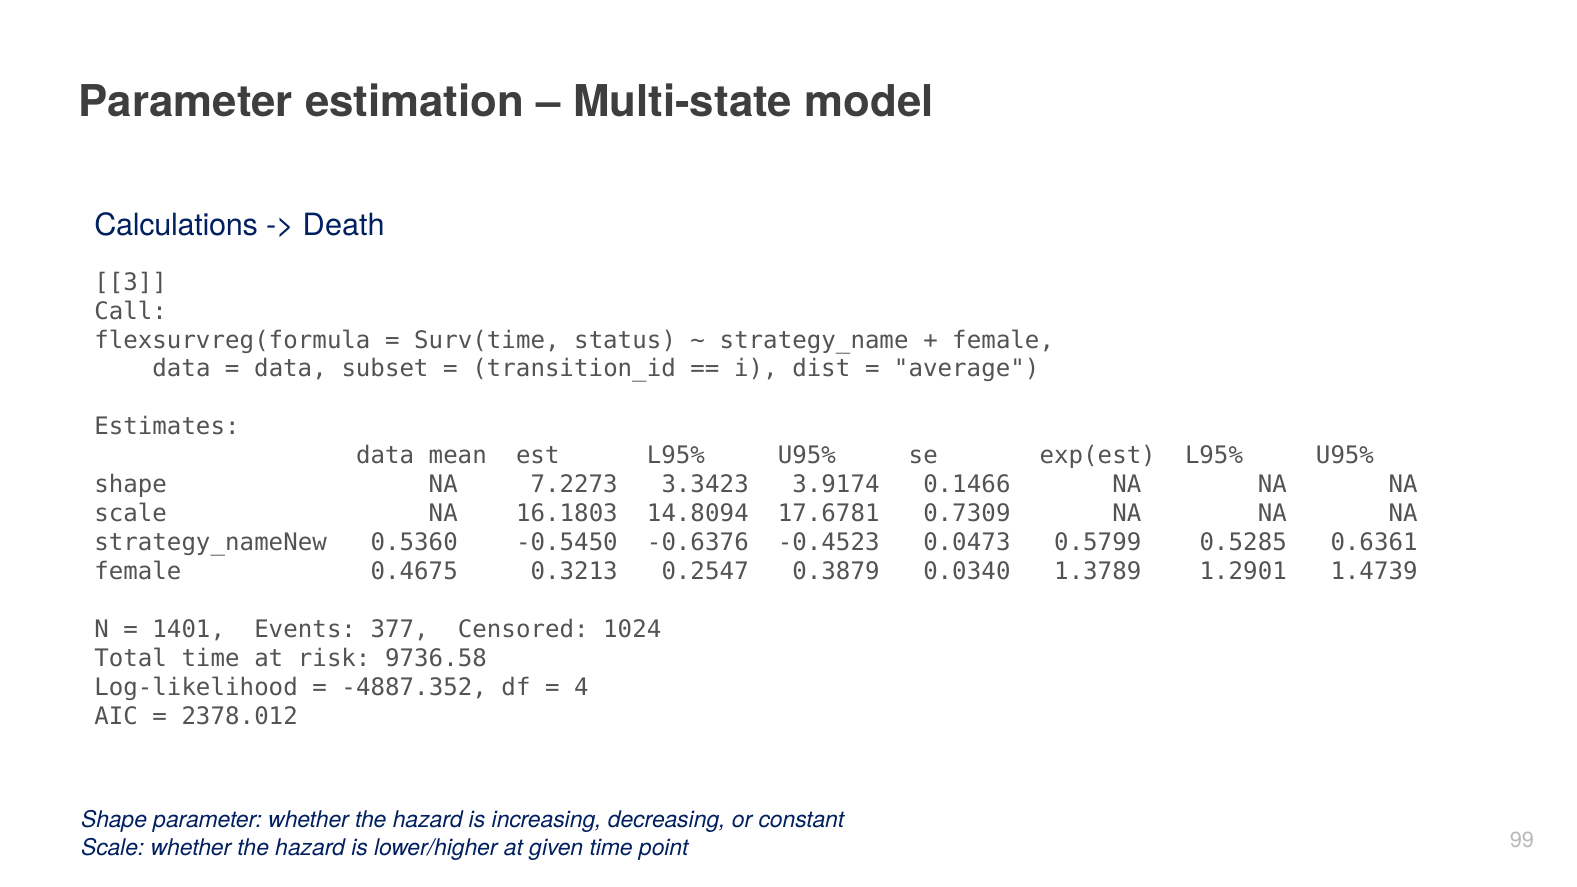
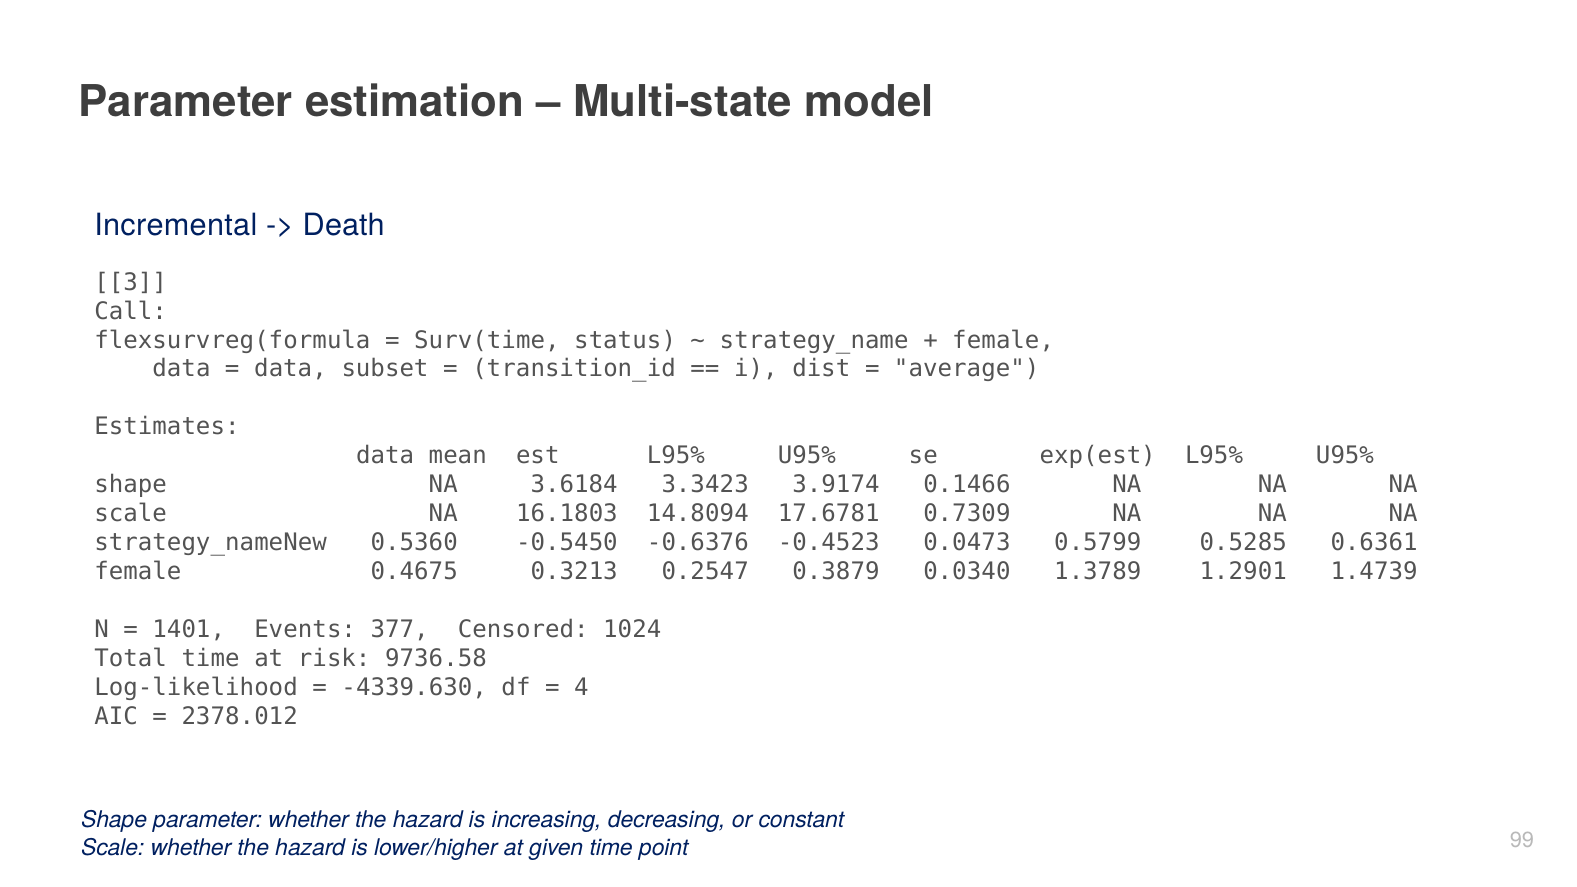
Calculations: Calculations -> Incremental (176, 225)
7.2273: 7.2273 -> 3.6184 (574, 485)
-4887.352: -4887.352 -> -4339.630 (414, 687)
